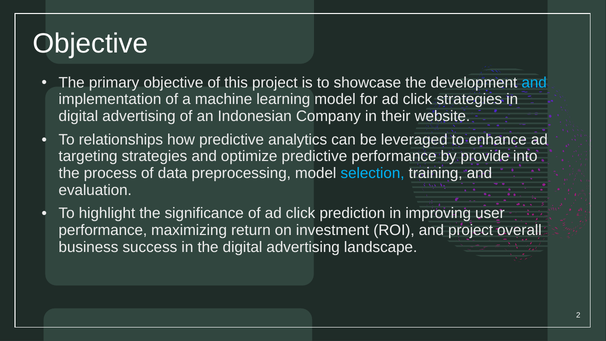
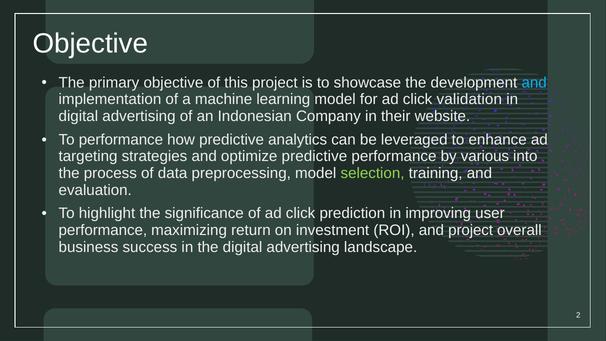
click strategies: strategies -> validation (469, 99)
To relationships: relationships -> performance (121, 139)
provide: provide -> various (485, 156)
selection colour: light blue -> light green (373, 173)
